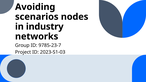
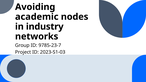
scenarios: scenarios -> academic (37, 17)
